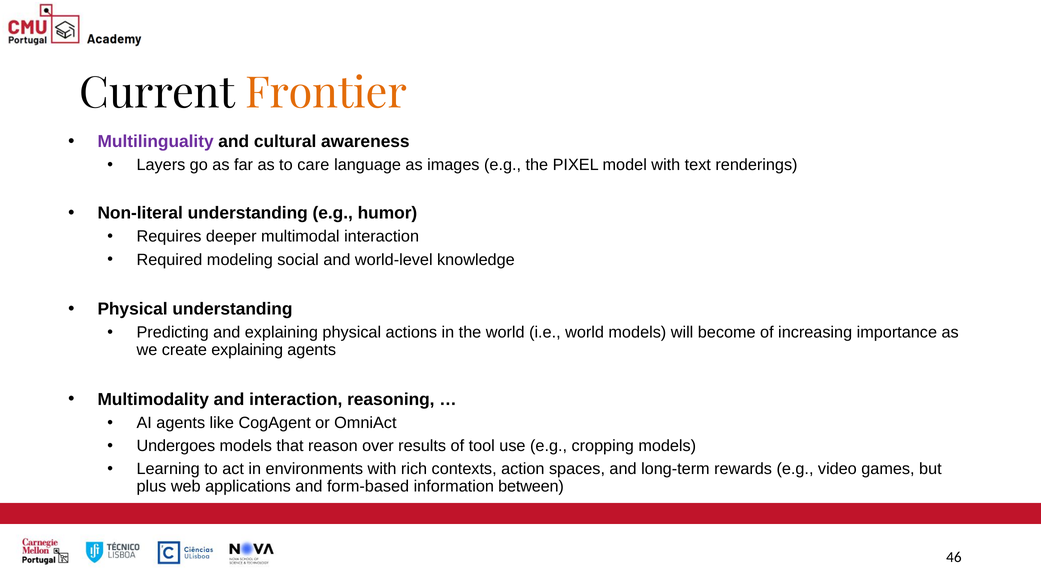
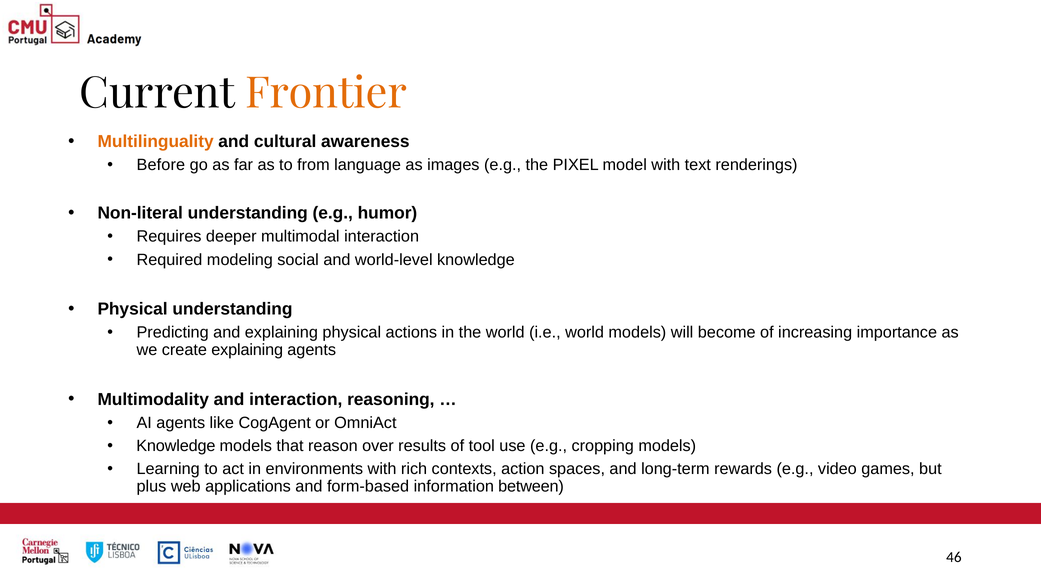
Multilinguality colour: purple -> orange (156, 141)
Layers: Layers -> Before (161, 165)
care: care -> from (313, 165)
Undergoes: Undergoes -> Knowledge (176, 446)
